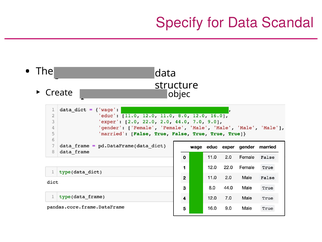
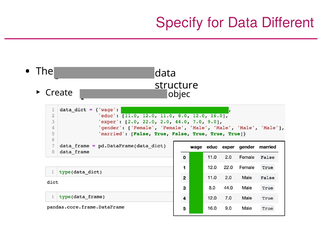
Scandal: Scandal -> Different (288, 23)
